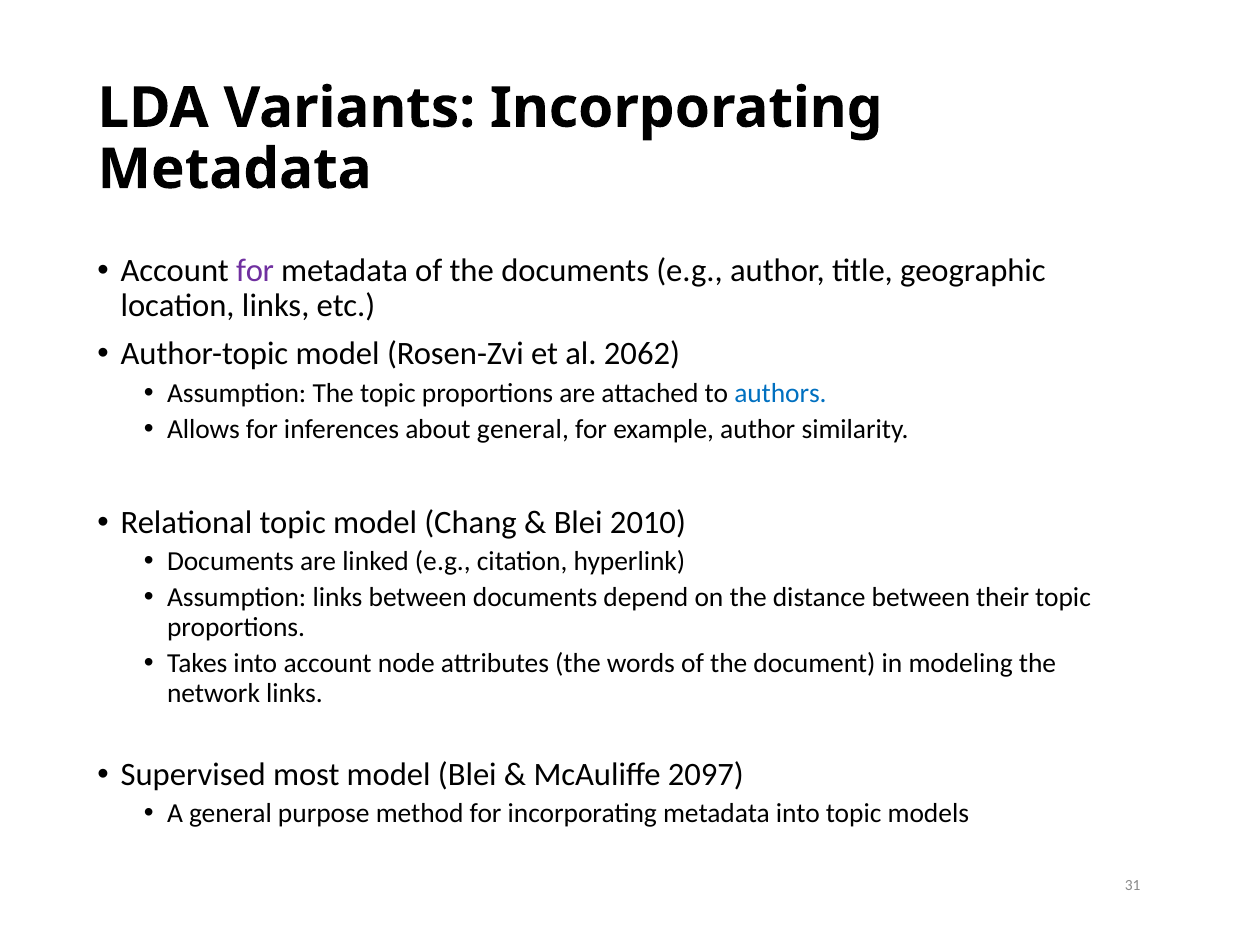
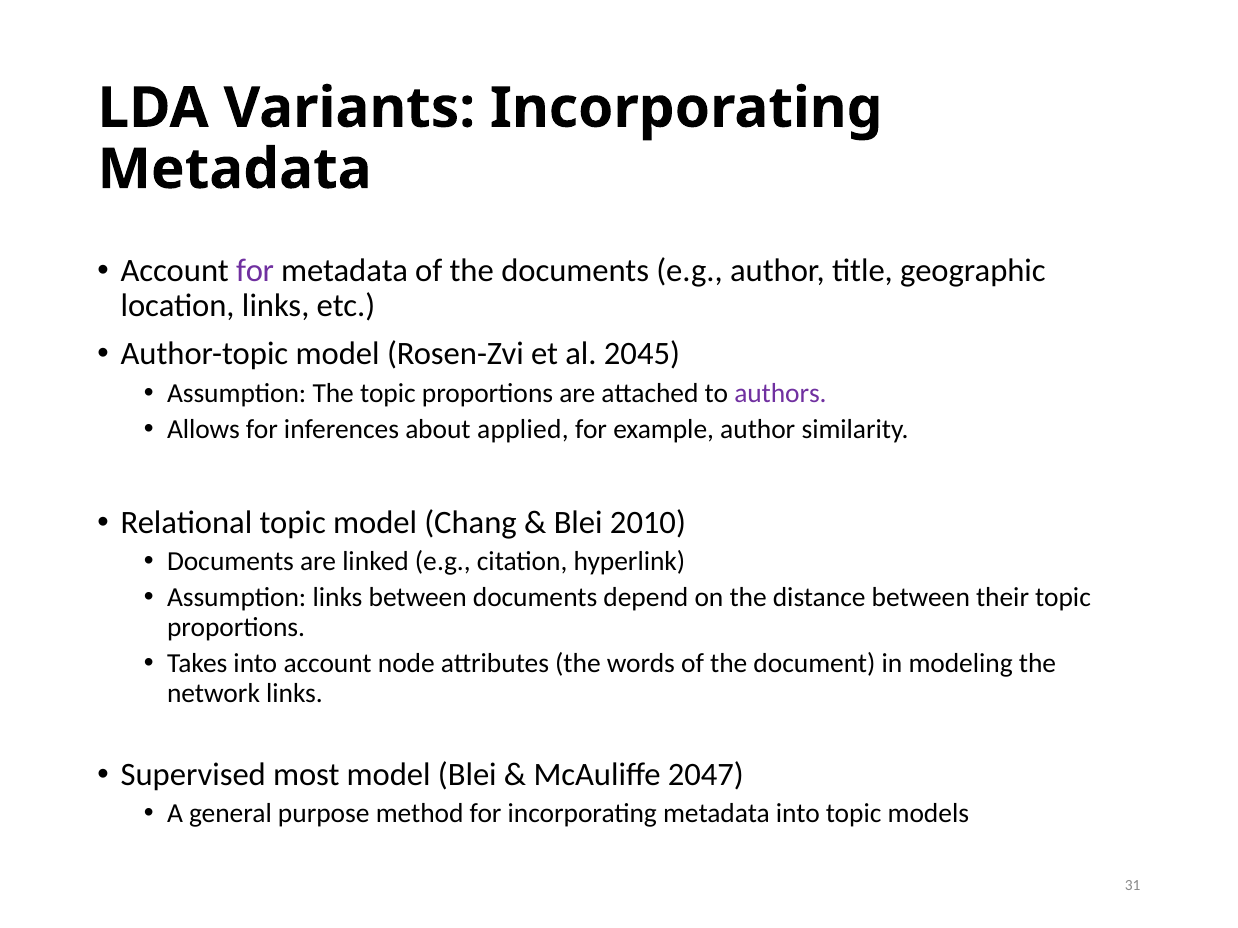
2062: 2062 -> 2045 (642, 354)
authors colour: blue -> purple (780, 393)
about general: general -> applied (523, 429)
2097: 2097 -> 2047 (706, 775)
